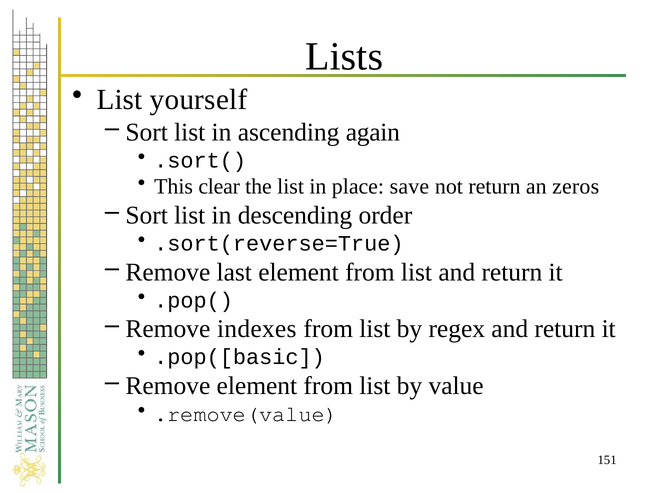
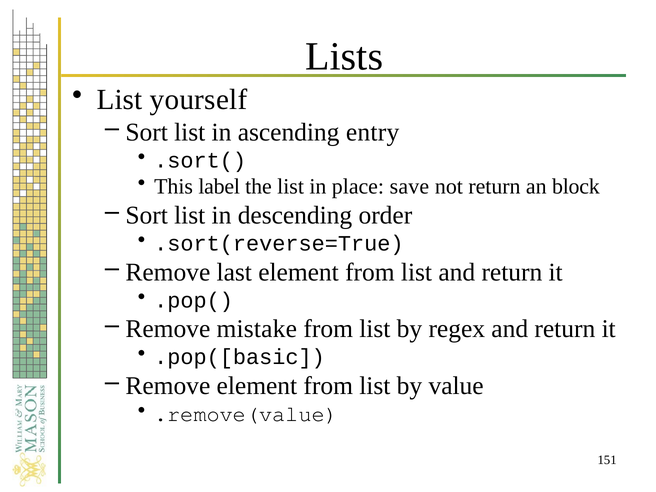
again: again -> entry (373, 132)
clear: clear -> label (219, 187)
zeros: zeros -> block (576, 187)
indexes: indexes -> mistake (257, 329)
